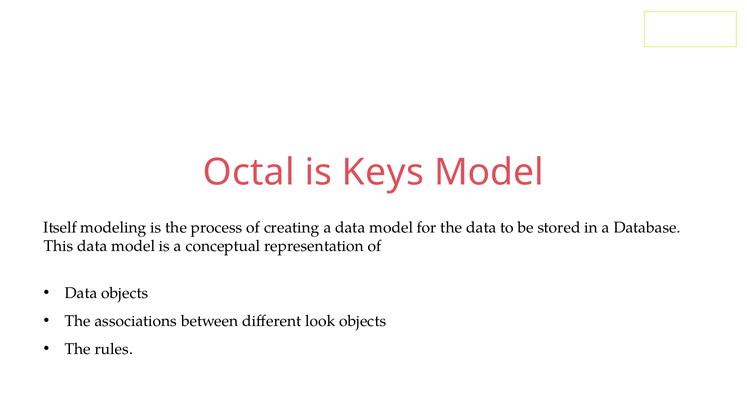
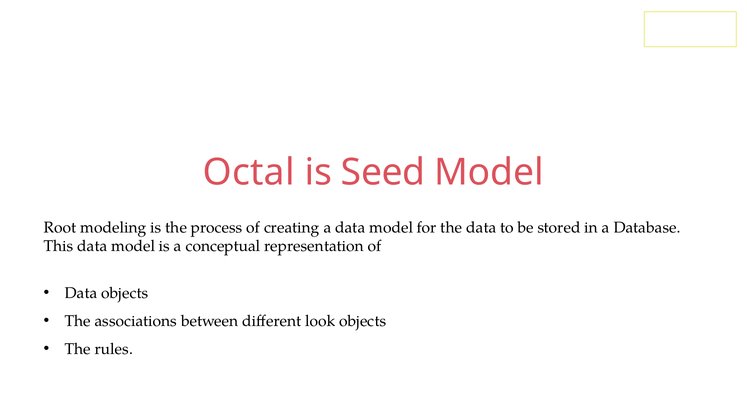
Keys: Keys -> Seed (383, 172)
Itself: Itself -> Root (60, 228)
